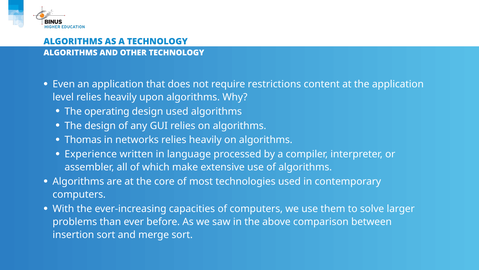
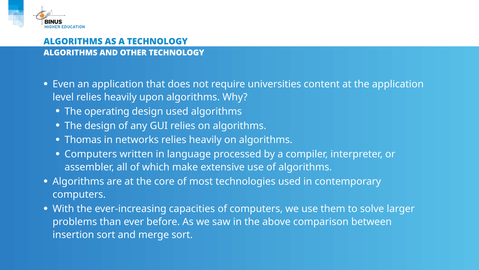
restrictions: restrictions -> universities (274, 84)
Experience: Experience -> Computers (91, 154)
